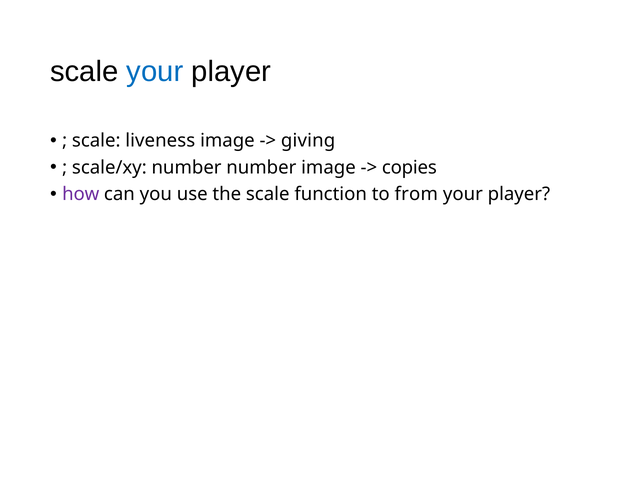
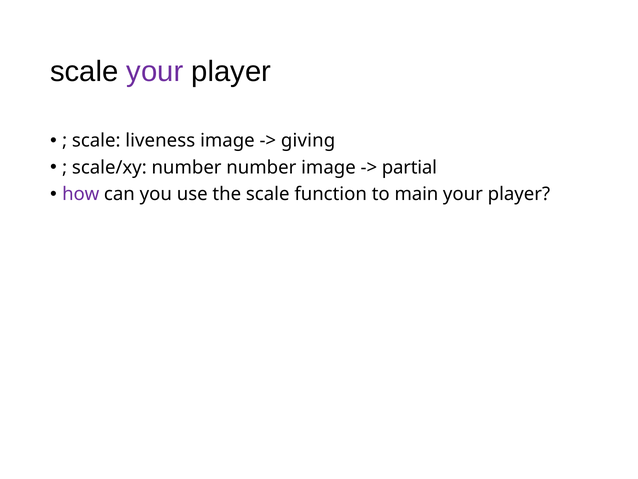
your colour: blue -> purple (155, 72)
copies: copies -> partial (409, 167)
from: from -> main (416, 194)
